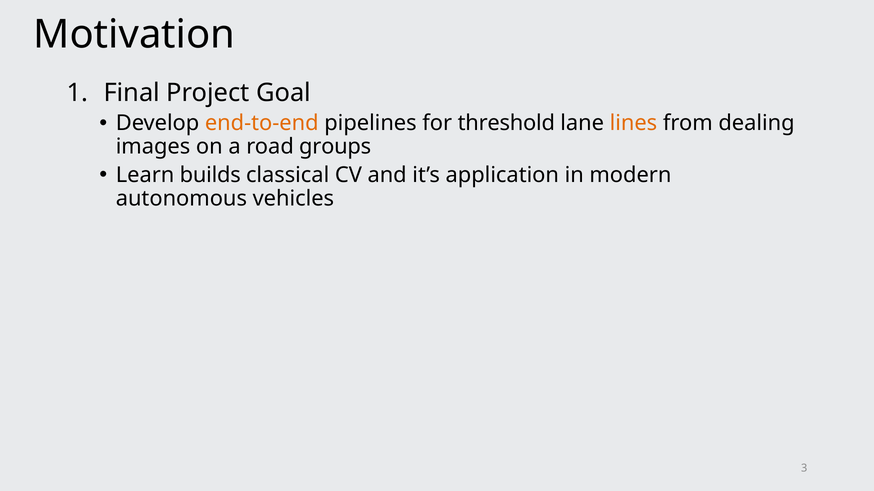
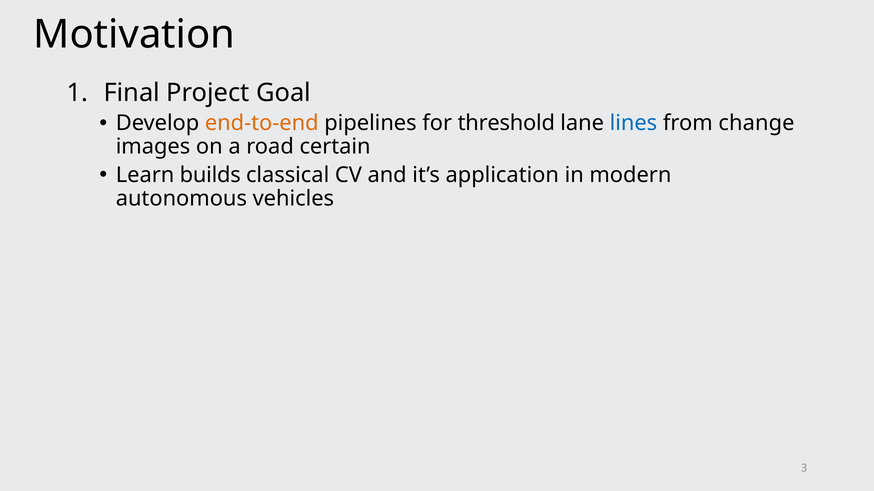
lines colour: orange -> blue (633, 123)
dealing: dealing -> change (756, 123)
groups: groups -> certain (335, 147)
